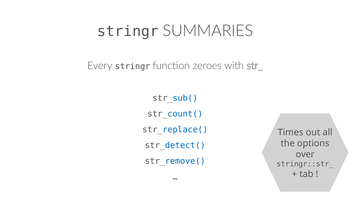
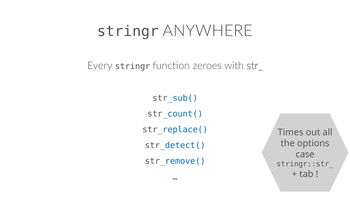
SUMMARIES: SUMMARIES -> ANYWHERE (208, 31)
over: over -> case (305, 154)
